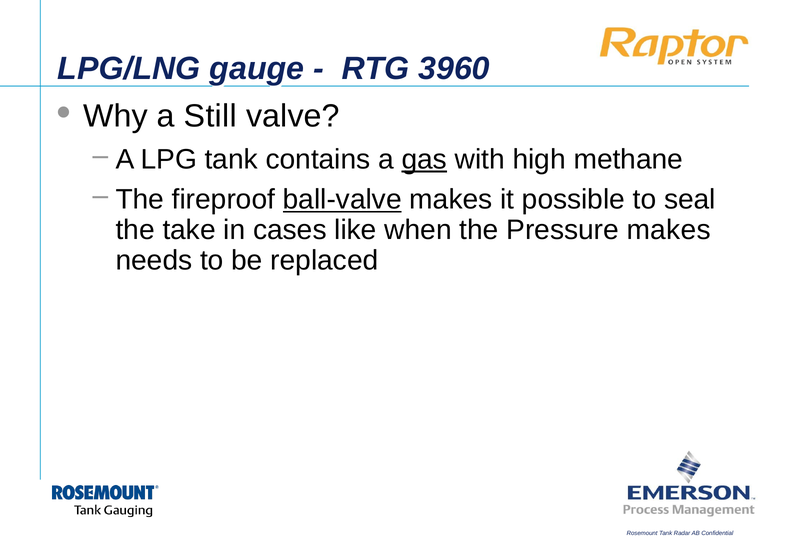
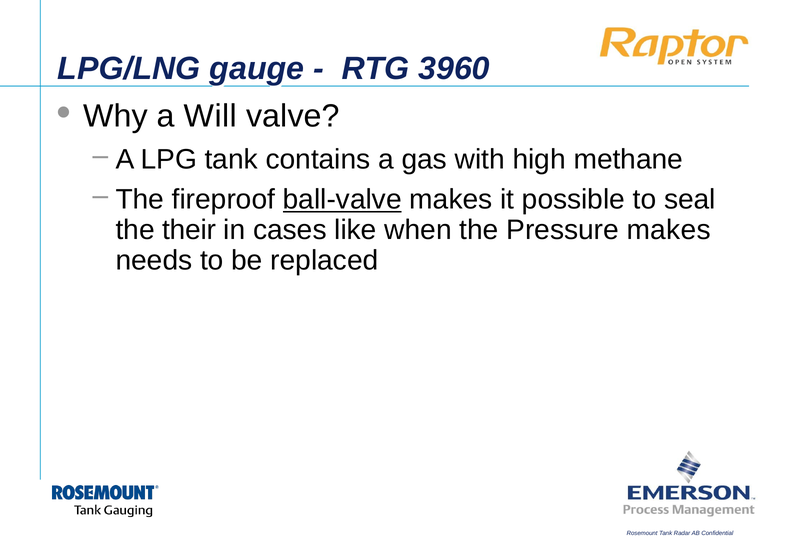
Still: Still -> Will (210, 116)
gas underline: present -> none (424, 160)
take: take -> their (189, 230)
